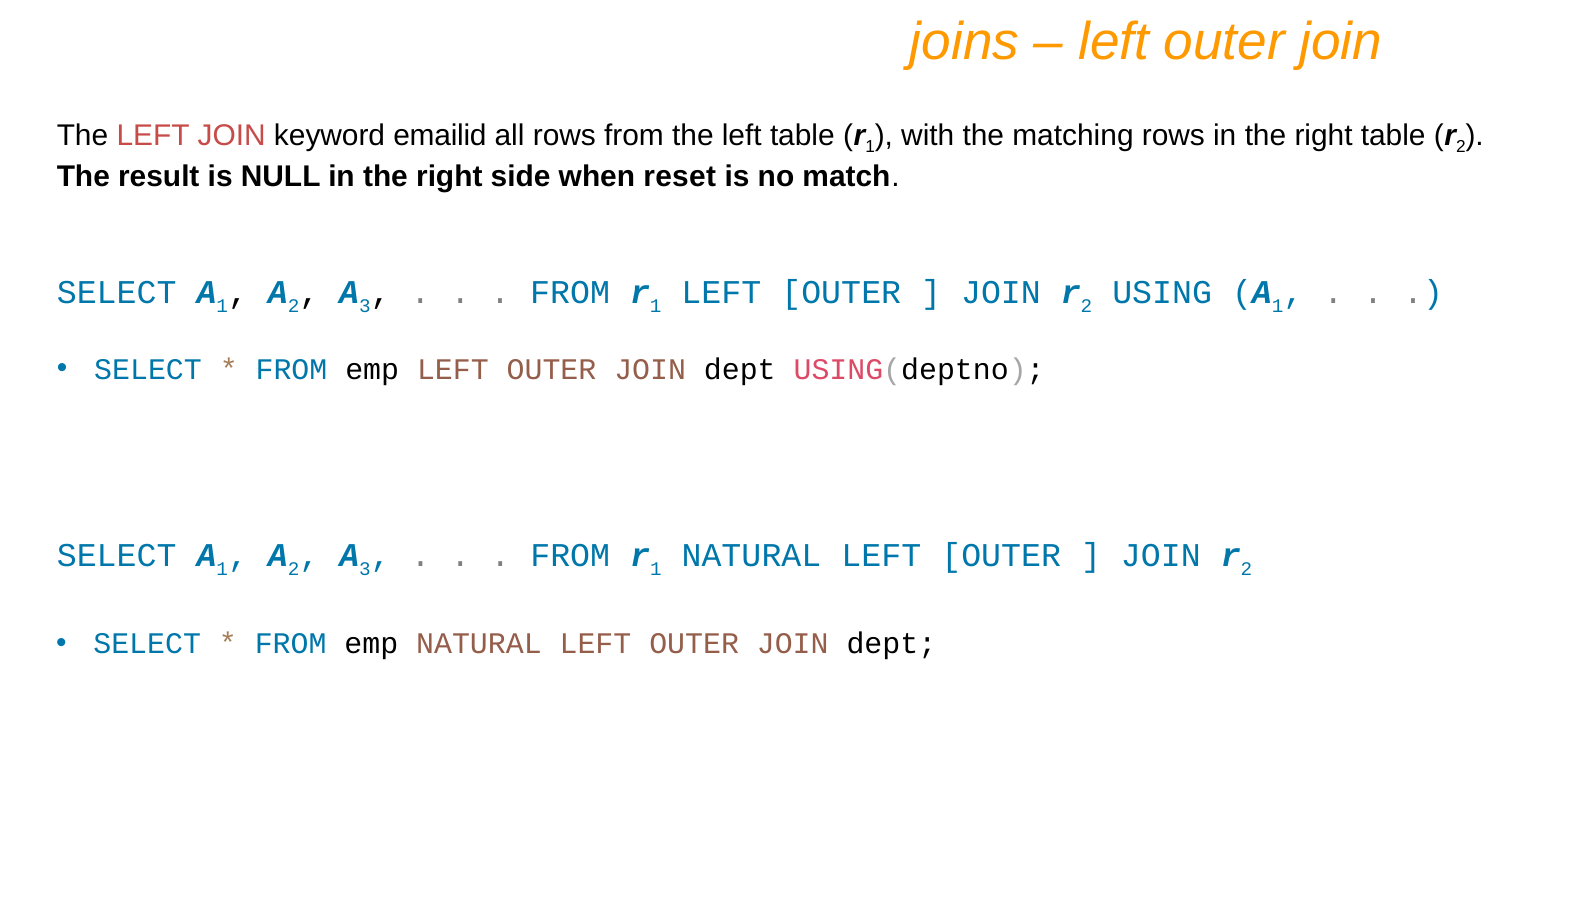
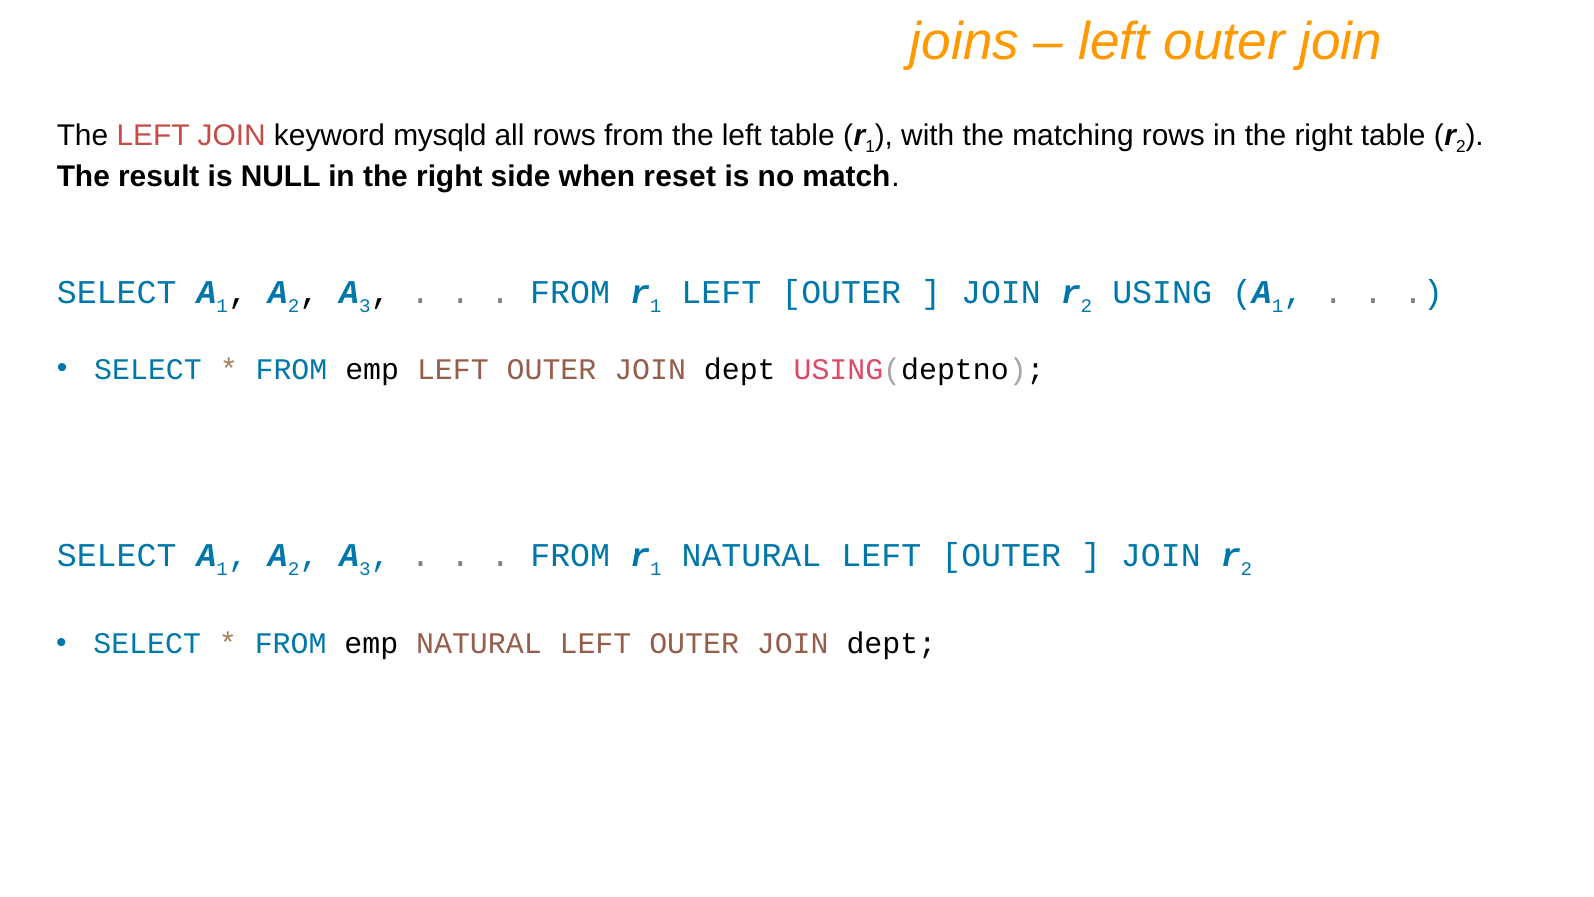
emailid: emailid -> mysqld (440, 135)
